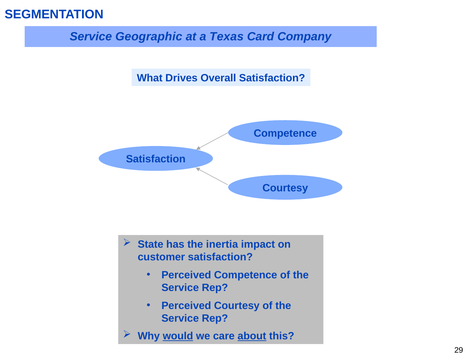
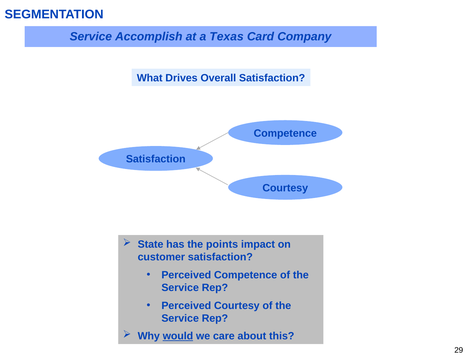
Geographic: Geographic -> Accomplish (149, 37)
inertia: inertia -> points (222, 245)
about underline: present -> none (252, 336)
